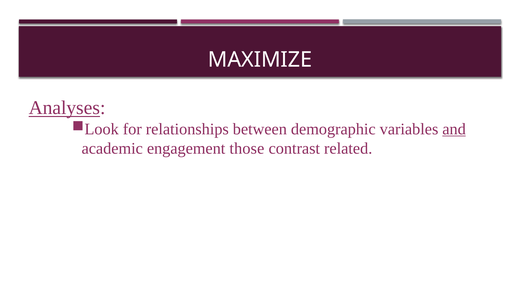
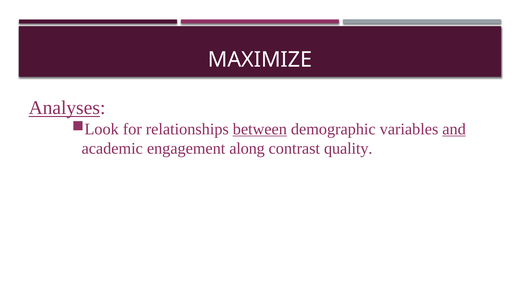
between underline: none -> present (260, 129)
those: those -> along (247, 149)
related: related -> quality (348, 149)
